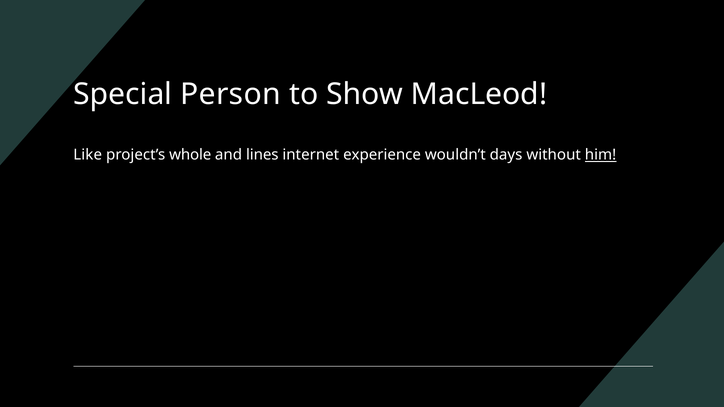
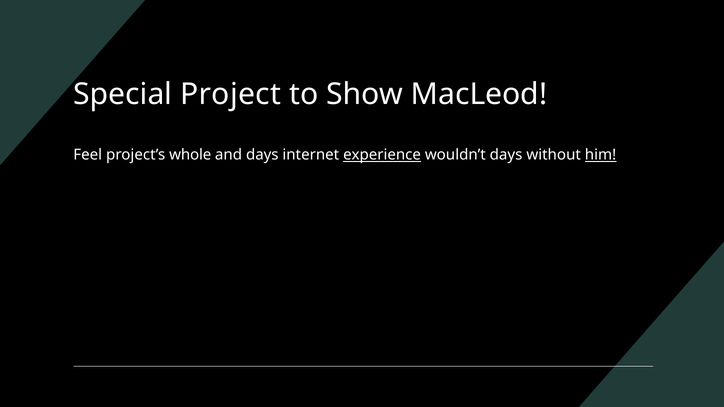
Person: Person -> Project (231, 94)
Like: Like -> Feel (88, 155)
and lines: lines -> days (262, 155)
experience underline: none -> present (382, 155)
